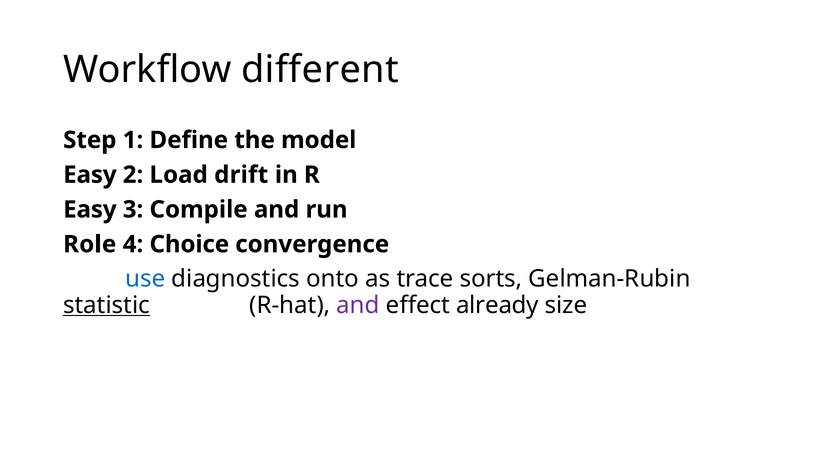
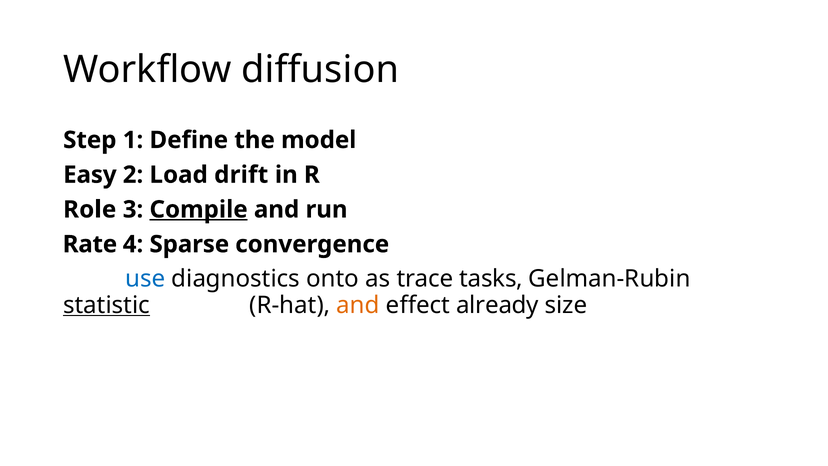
different: different -> diffusion (320, 70)
Easy: Easy -> Role (90, 209)
Compile underline: none -> present (199, 209)
Role: Role -> Rate (90, 244)
Choice: Choice -> Sparse (189, 244)
sorts: sorts -> tasks (491, 279)
and colour: purple -> orange (358, 305)
